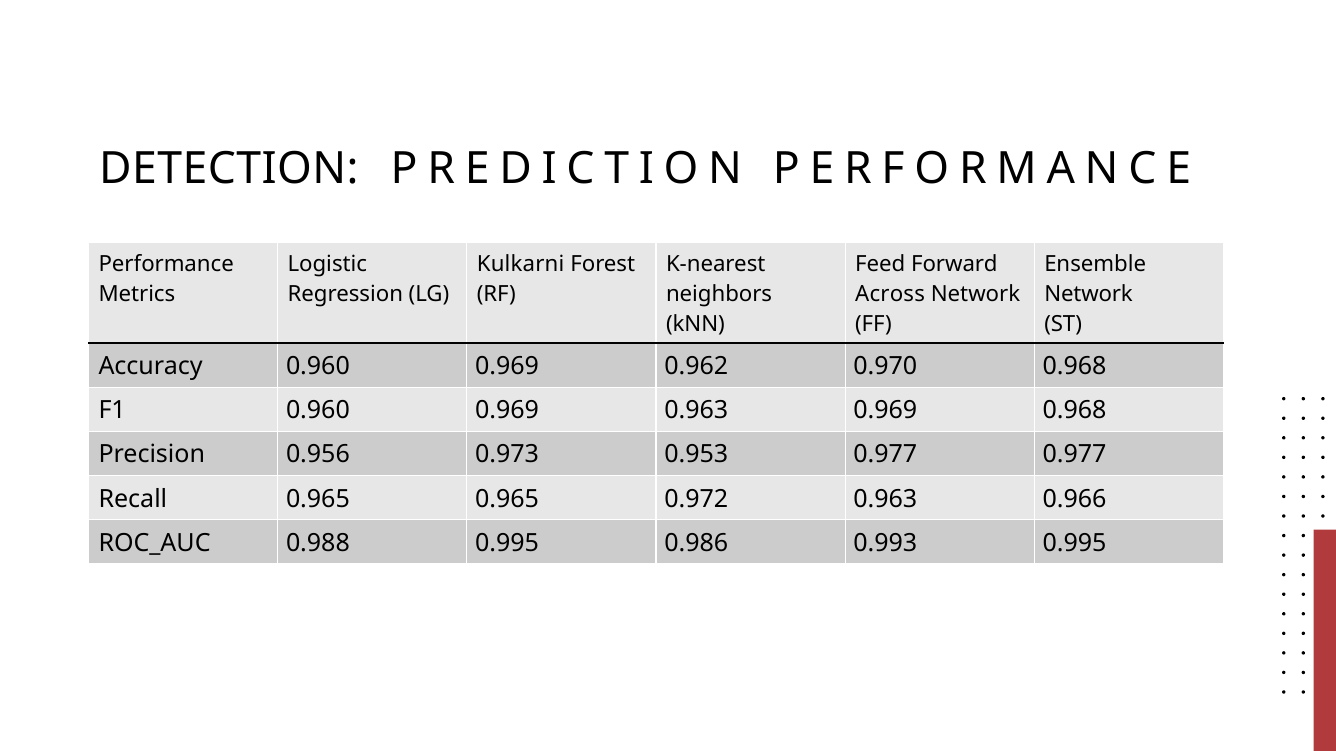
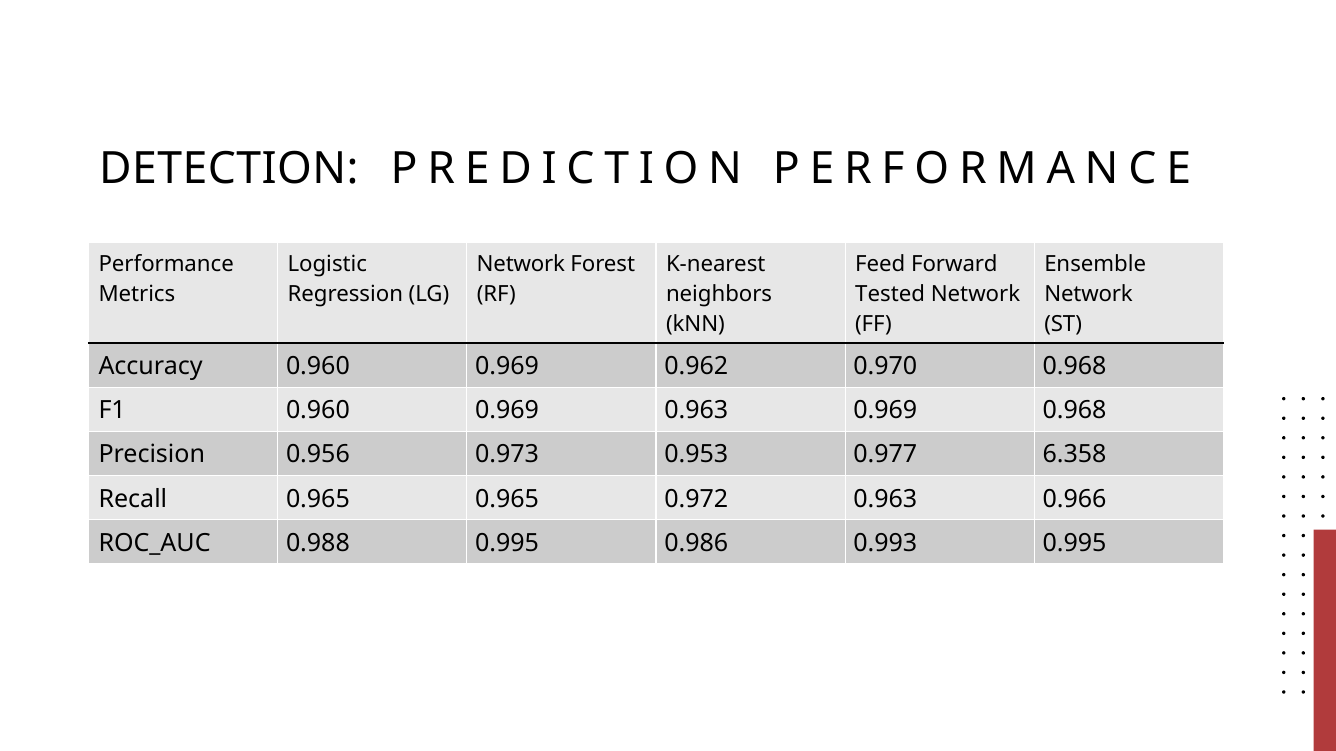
Kulkarni: Kulkarni -> Network (521, 264)
Across: Across -> Tested (890, 294)
0.977 0.977: 0.977 -> 6.358 (1075, 455)
